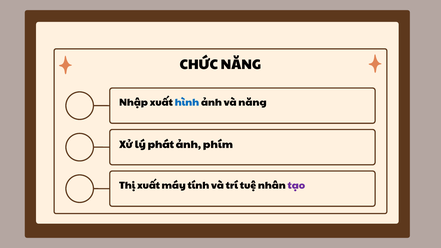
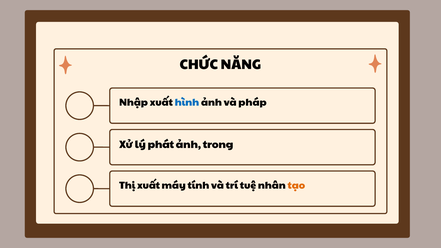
và năng: năng -> pháp (253, 103)
phím: phím -> trong (218, 145)
tạo colour: purple -> orange (296, 186)
